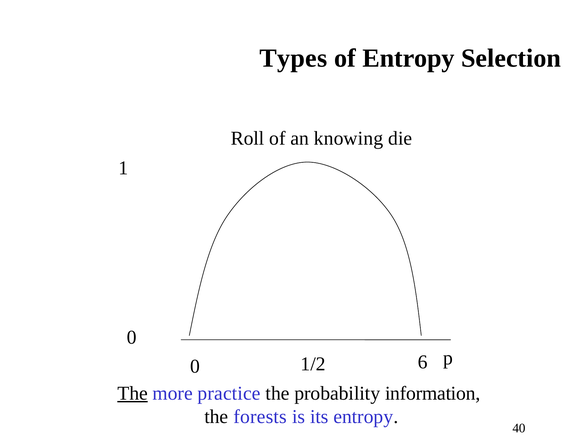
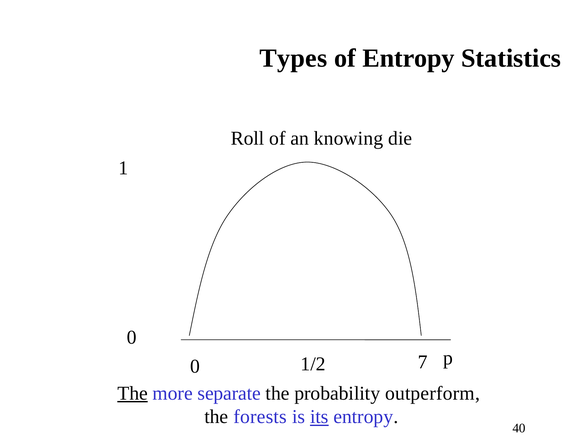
Selection: Selection -> Statistics (511, 58)
6: 6 -> 7 (423, 362)
practice: practice -> separate (229, 393)
information: information -> outperform (432, 393)
its underline: none -> present (319, 416)
